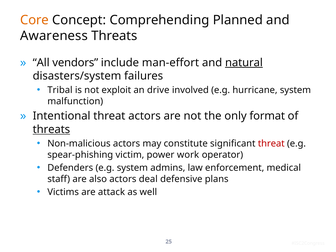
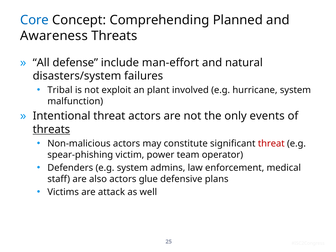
Core colour: orange -> blue (35, 20)
vendors: vendors -> defense (75, 63)
natural underline: present -> none (244, 63)
drive: drive -> plant (158, 90)
format: format -> events (267, 116)
work: work -> team (188, 155)
deal: deal -> glue (148, 179)
